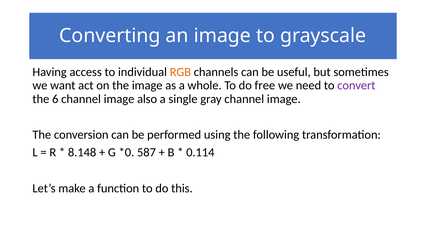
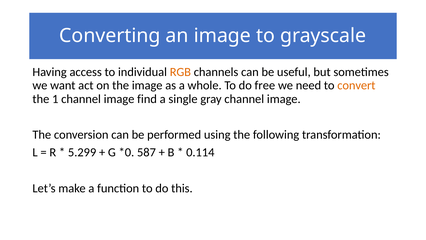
convert colour: purple -> orange (356, 85)
6: 6 -> 1 (55, 99)
also: also -> find (147, 99)
8.148: 8.148 -> 5.299 (82, 152)
